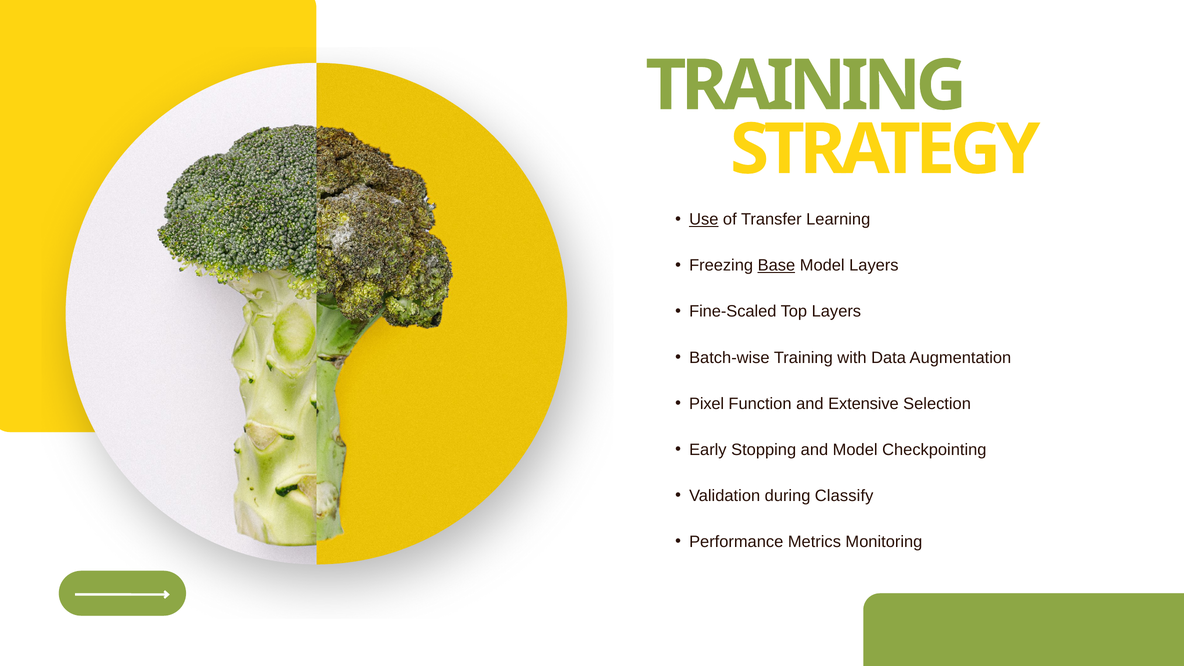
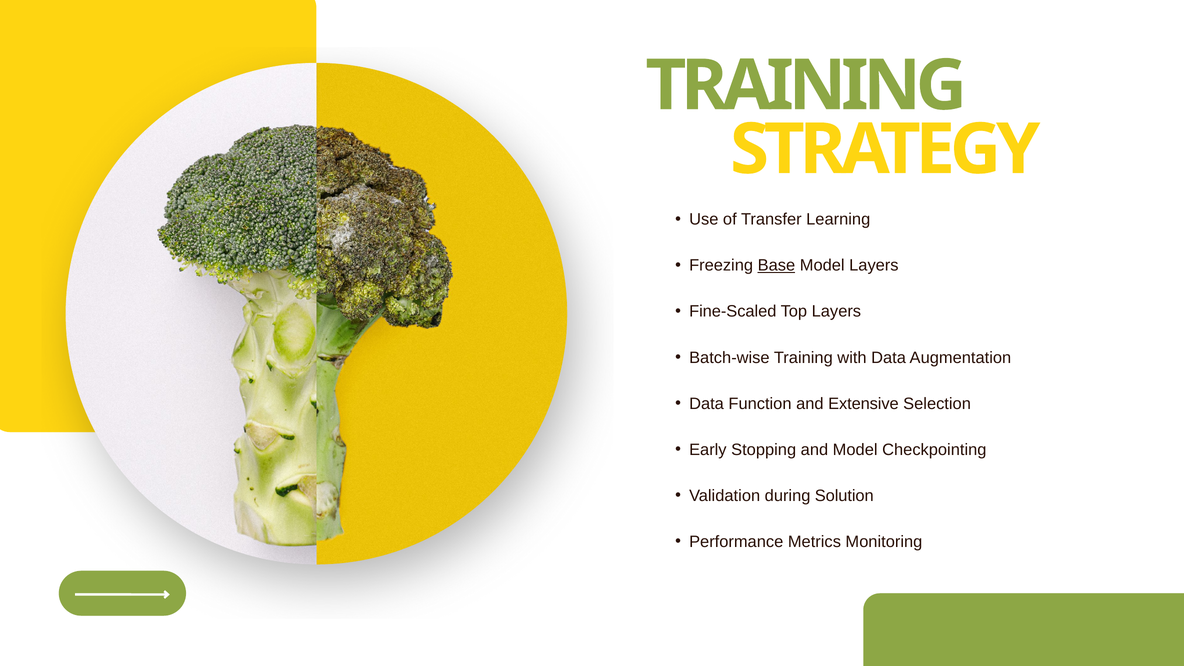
Use underline: present -> none (704, 220)
Pixel: Pixel -> Data (707, 404)
Classify: Classify -> Solution (844, 496)
